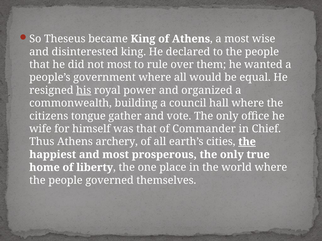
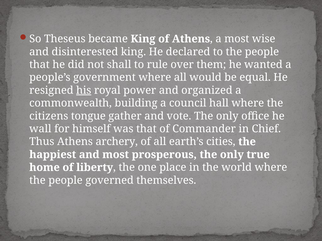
not most: most -> shall (119, 65)
wife: wife -> wall (40, 129)
the underline: present -> none (247, 142)
